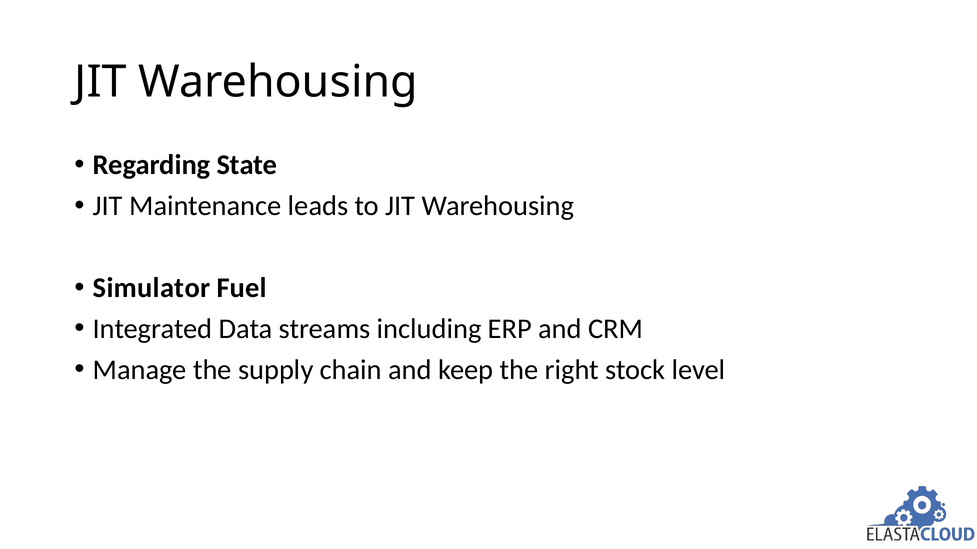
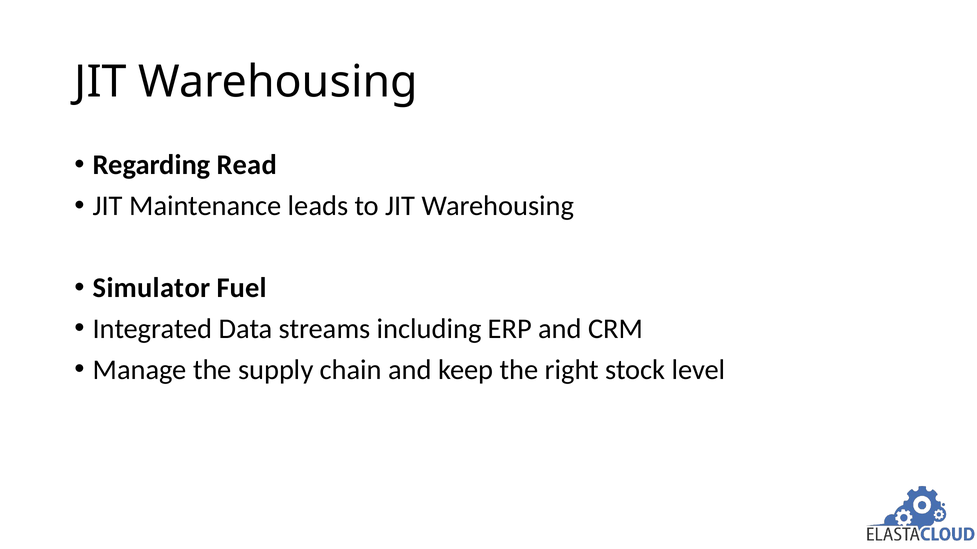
State: State -> Read (247, 165)
